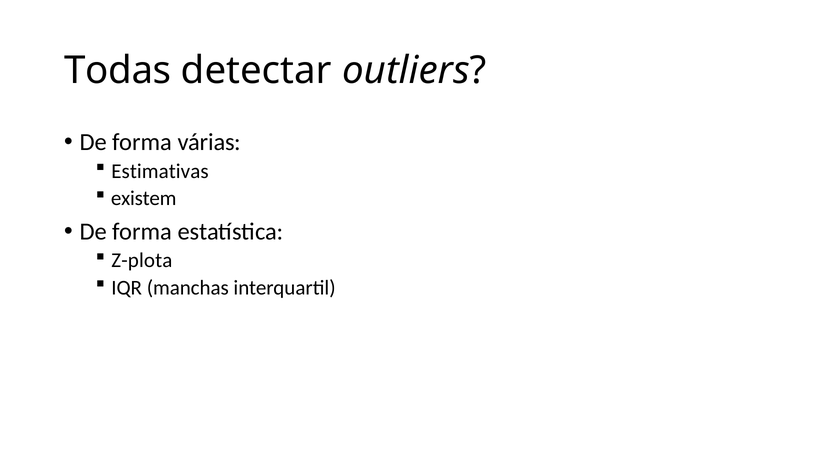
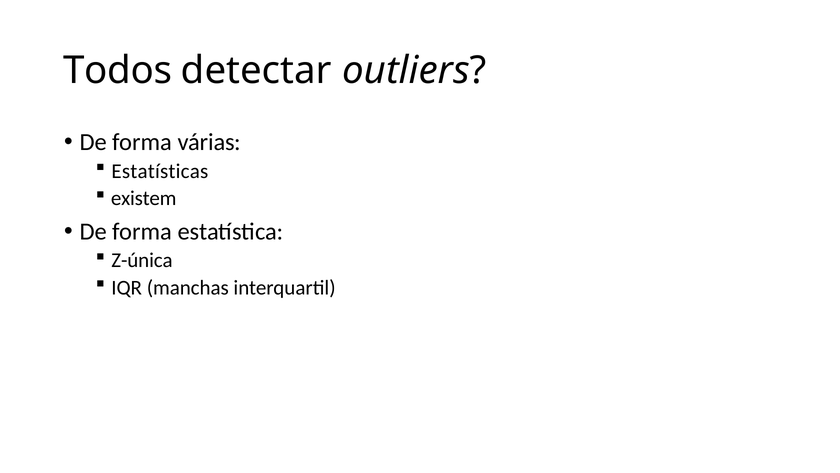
Todas: Todas -> Todos (118, 71)
Estimativas: Estimativas -> Estatísticas (160, 171)
Z-plota: Z-plota -> Z-única (142, 260)
